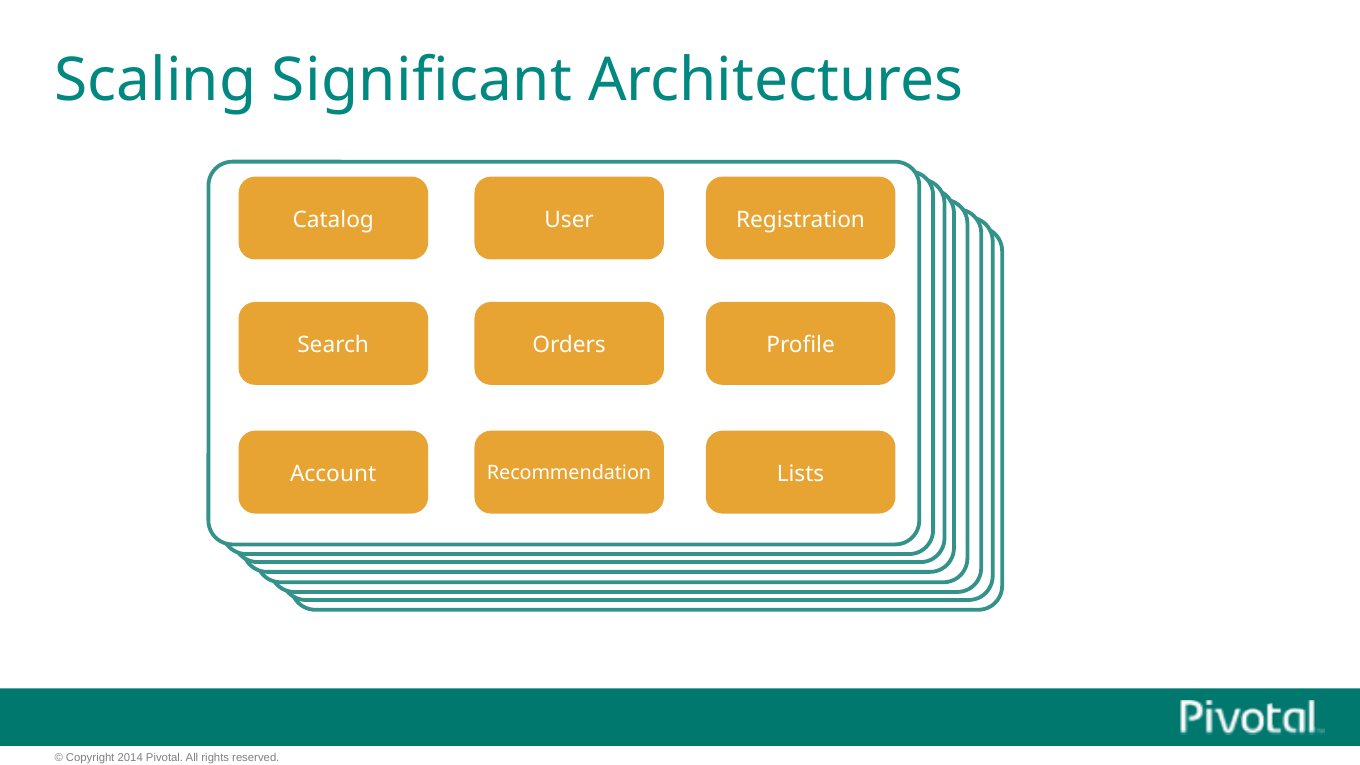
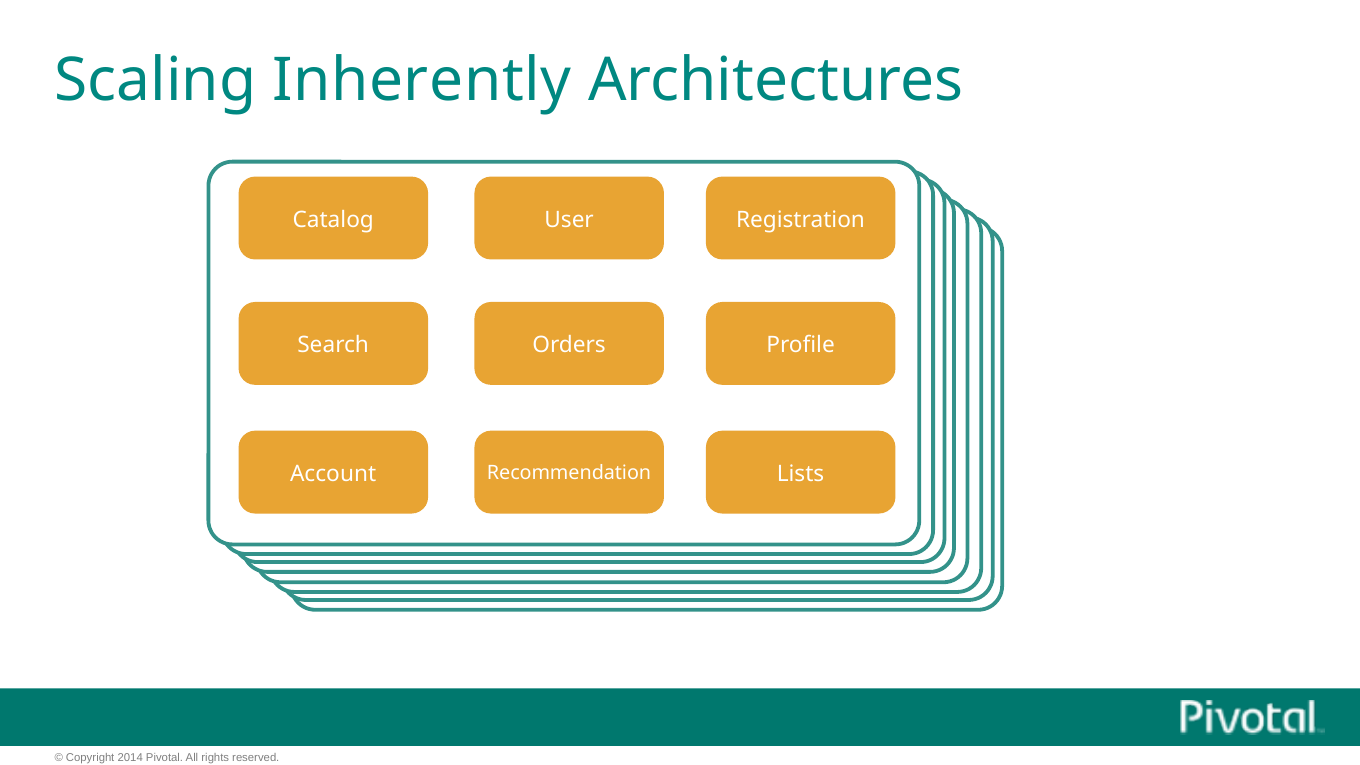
Significant: Significant -> Inherently (422, 81)
